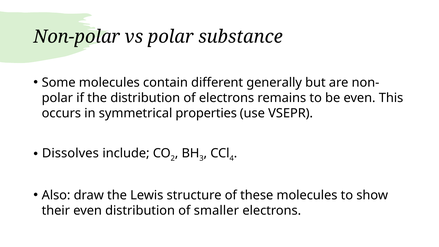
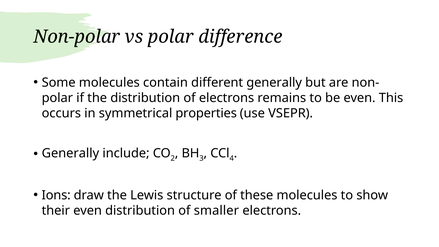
substance: substance -> difference (240, 37)
Dissolves: Dissolves -> Generally (70, 153)
Also: Also -> Ions (56, 195)
